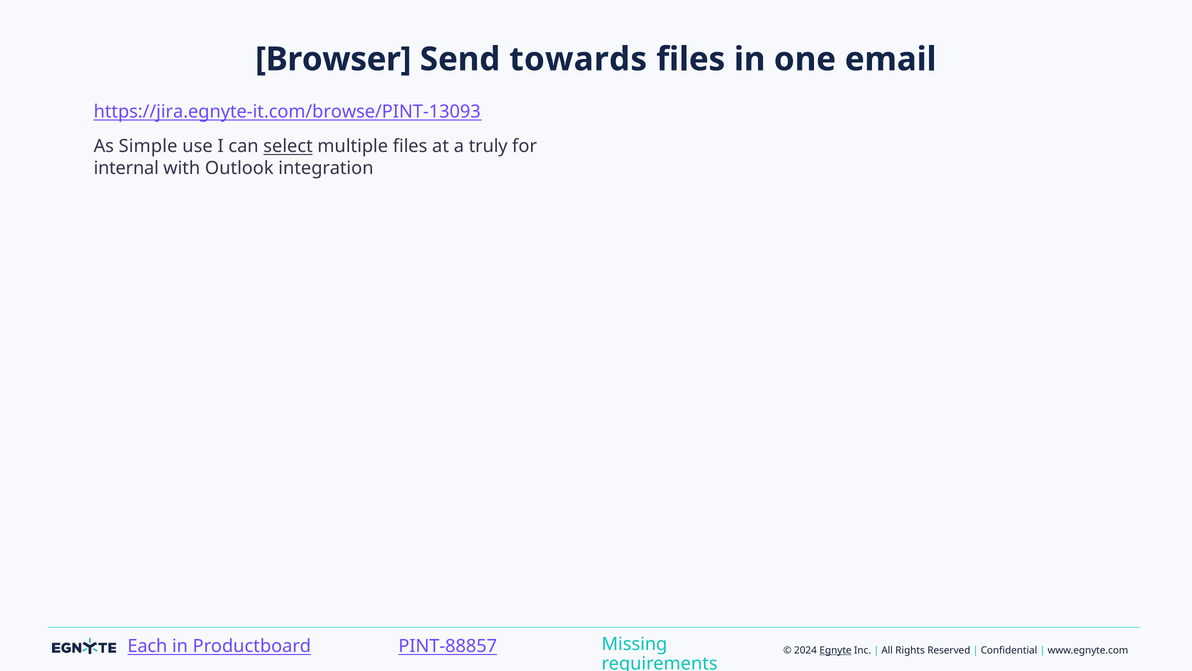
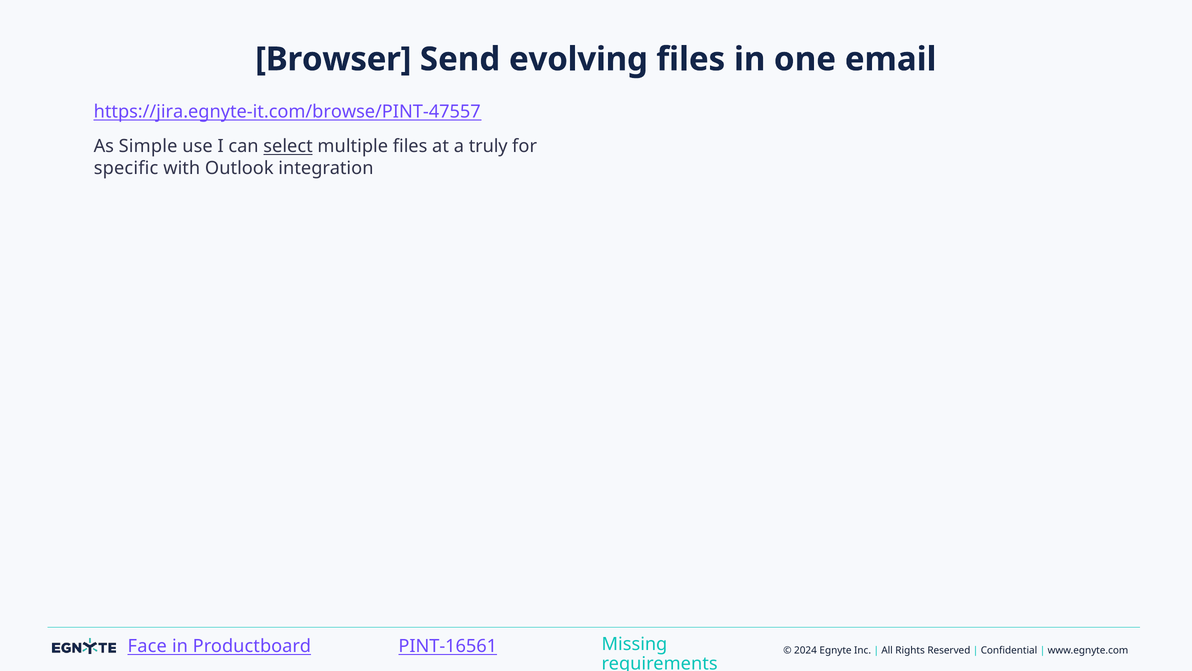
towards: towards -> evolving (578, 59)
https://jira.egnyte-it.com/browse/PINT-13093: https://jira.egnyte-it.com/browse/PINT-13093 -> https://jira.egnyte-it.com/browse/PINT-47557 (287, 112)
internal: internal -> specific (126, 168)
Each: Each -> Face (147, 646)
PINT-88857: PINT-88857 -> PINT-16561 (448, 646)
Egnyte underline: present -> none (836, 650)
